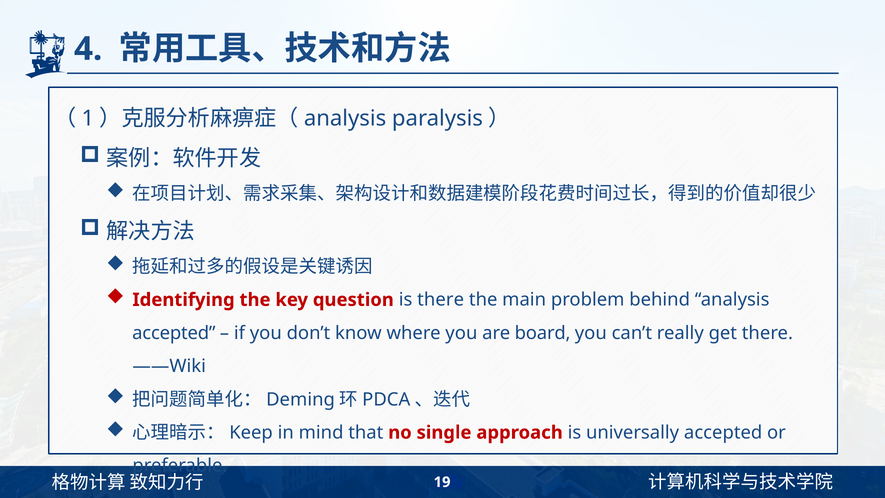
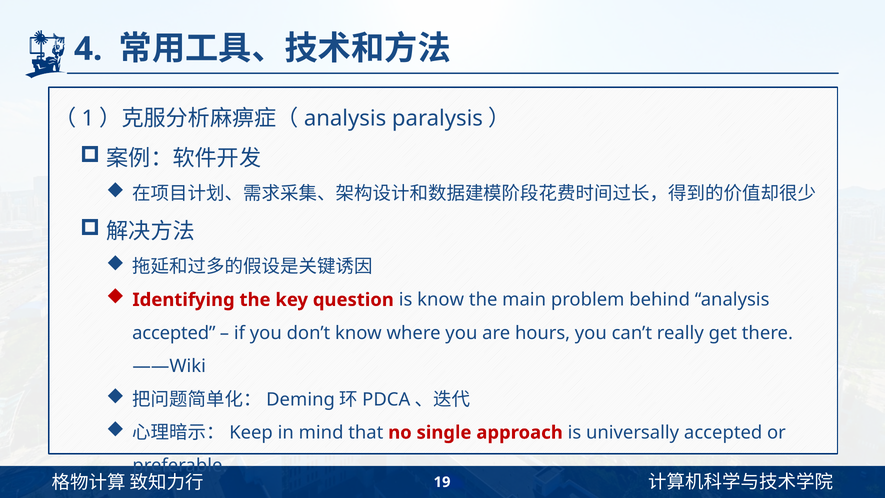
is there: there -> know (441, 300)
board: board -> hours (543, 333)
